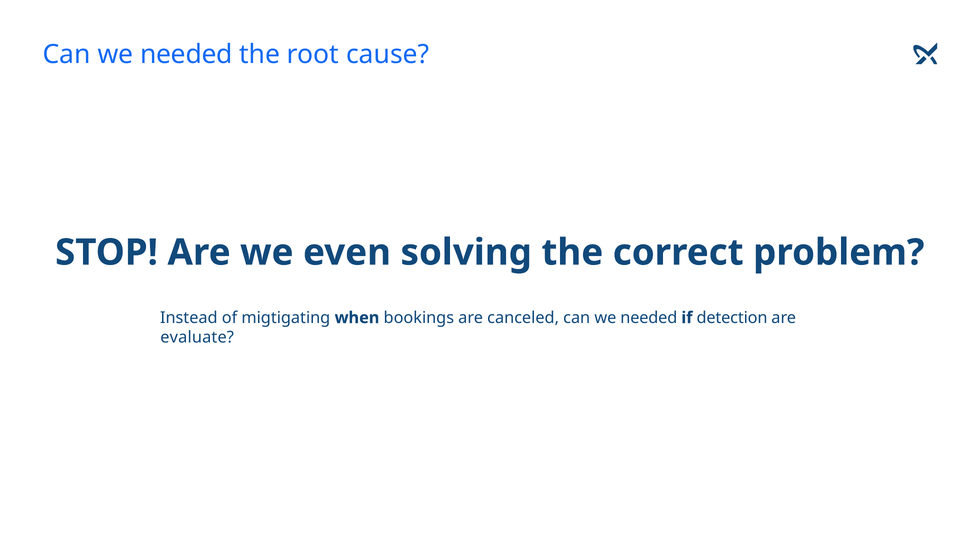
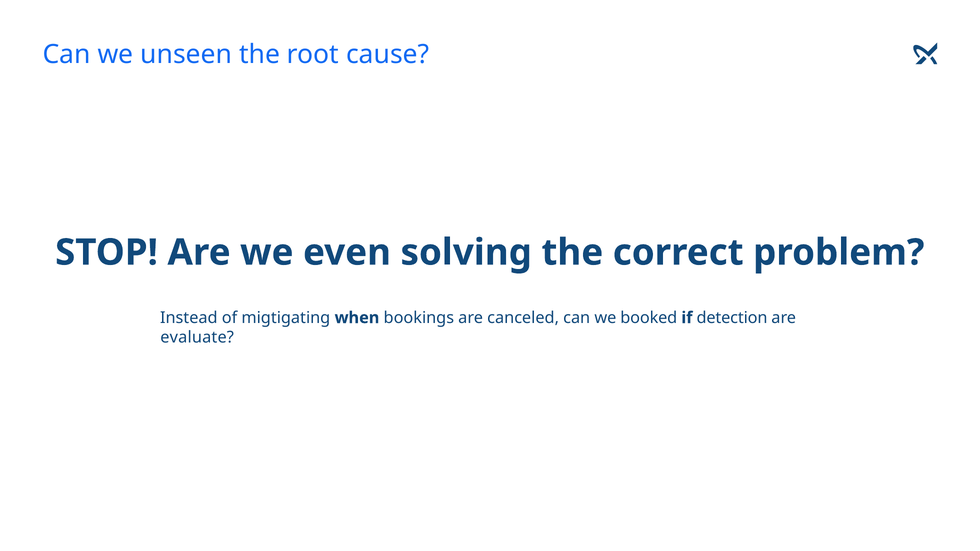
needed: needed -> unseen (186, 55)
canceled can we needed: needed -> booked (649, 318)
